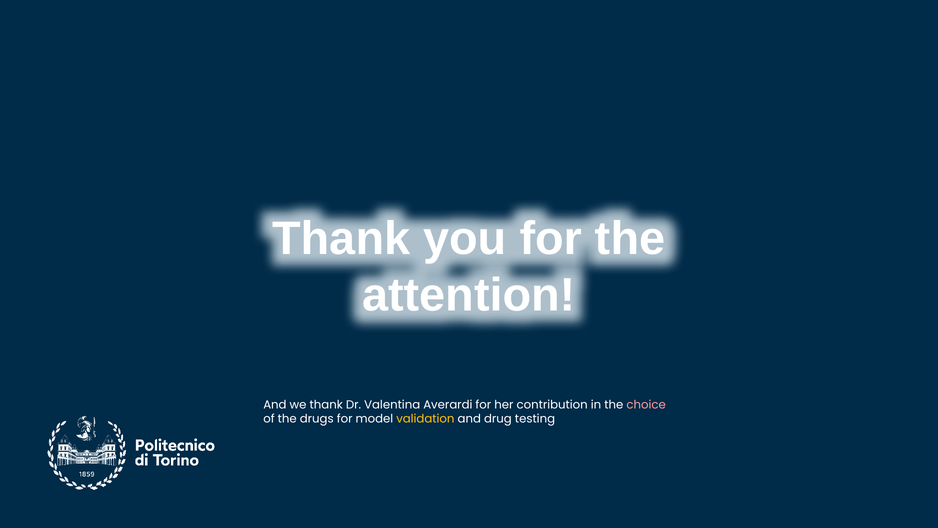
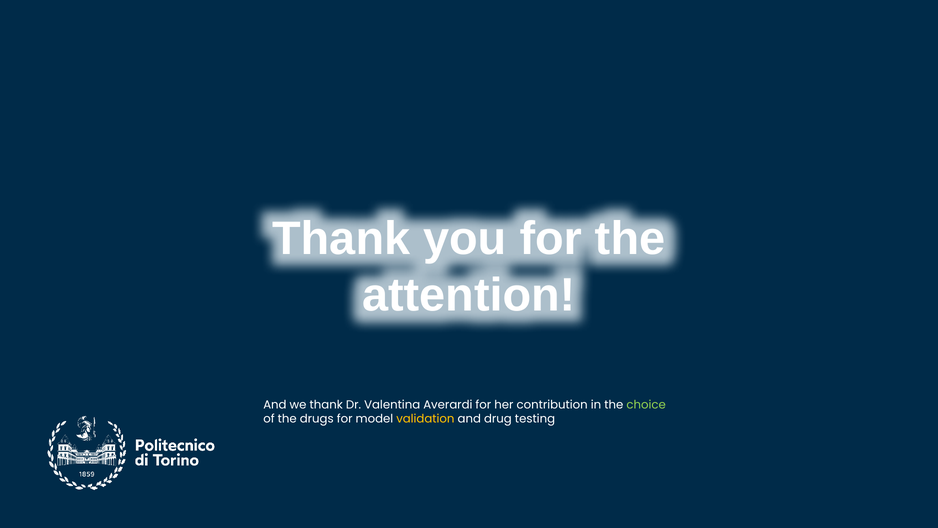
choice colour: pink -> light green (646, 405)
